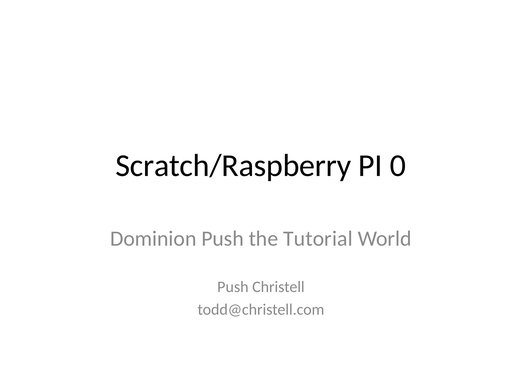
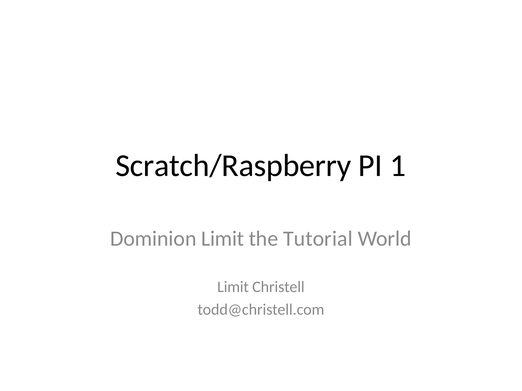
0: 0 -> 1 (398, 166)
Dominion Push: Push -> Limit (223, 239)
Push: Push -> Limit (233, 287)
